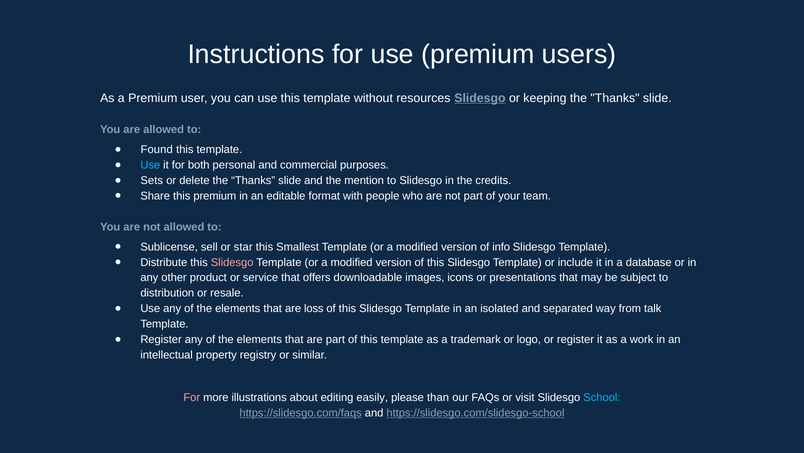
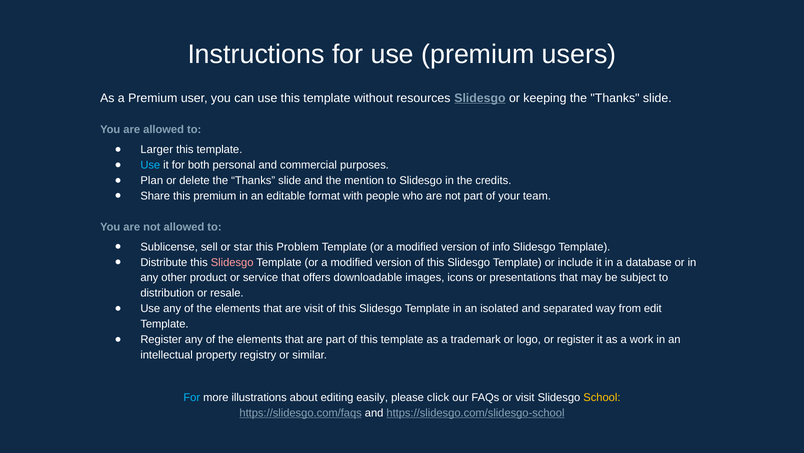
Found: Found -> Larger (157, 149)
Sets: Sets -> Plan (152, 180)
Smallest: Smallest -> Problem (298, 247)
are loss: loss -> visit (314, 308)
talk: talk -> edit (653, 308)
For colour: pink -> light blue (192, 397)
than: than -> click (438, 397)
School colour: light blue -> yellow (602, 397)
